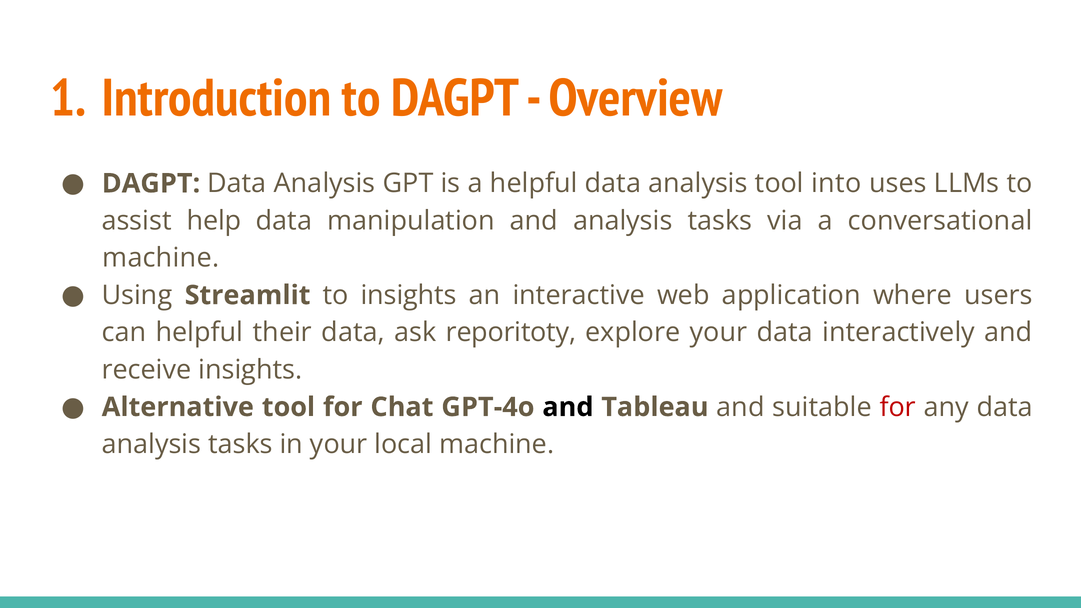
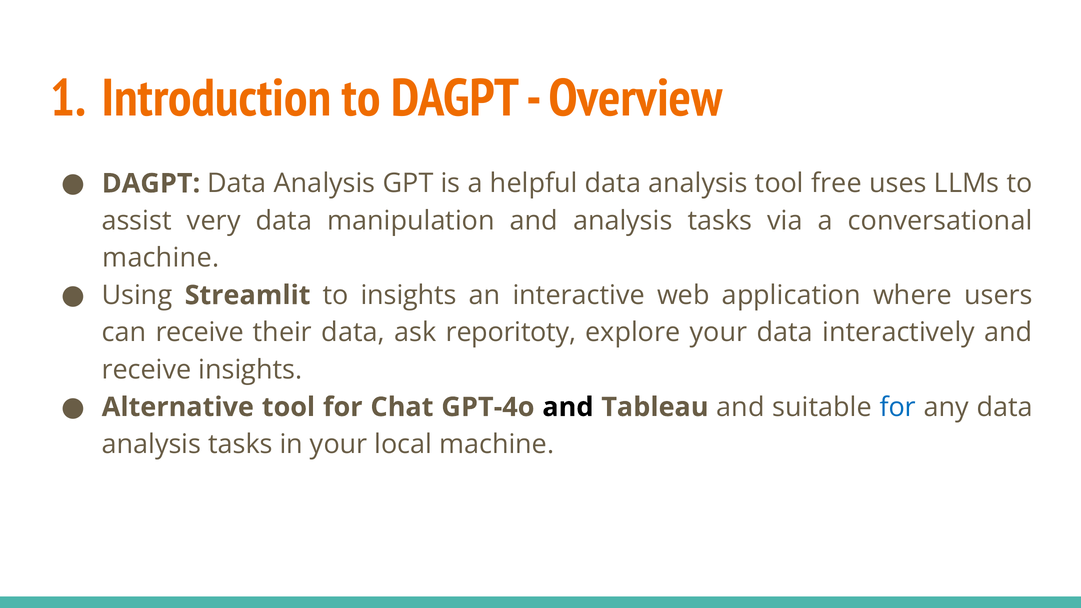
into: into -> free (836, 183)
help: help -> very (214, 221)
can helpful: helpful -> receive (200, 333)
for colour: red -> blue (898, 407)
